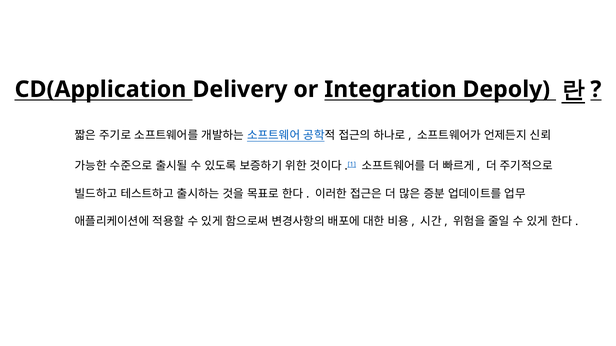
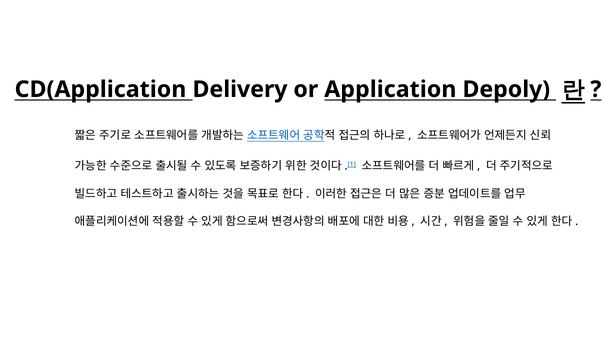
Integration: Integration -> Application (390, 89)
